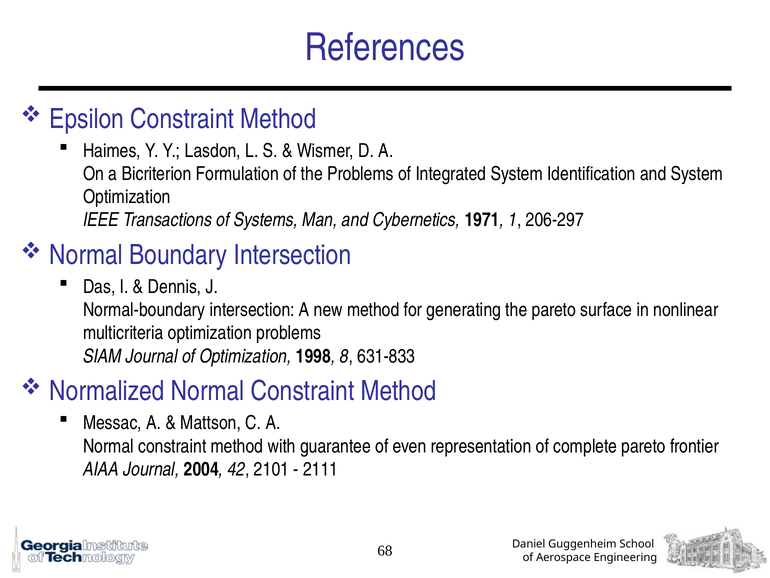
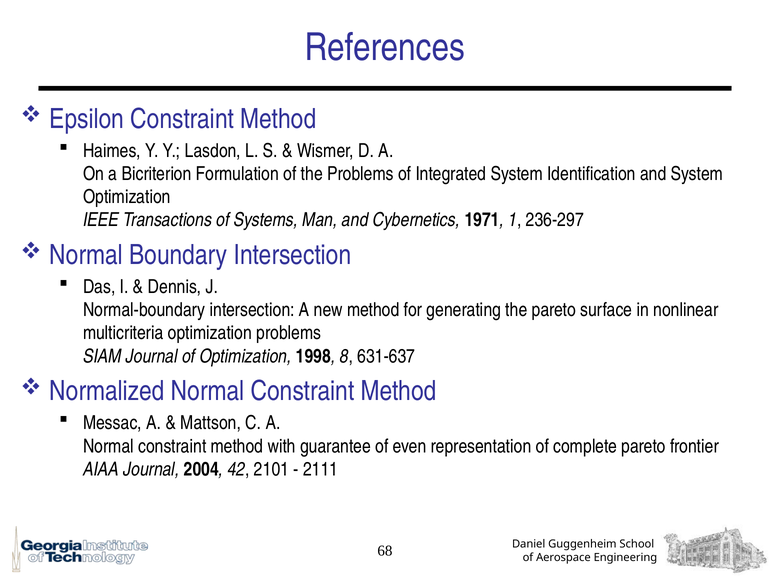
206-297: 206-297 -> 236-297 (555, 220)
631-833: 631-833 -> 631-637 (386, 356)
